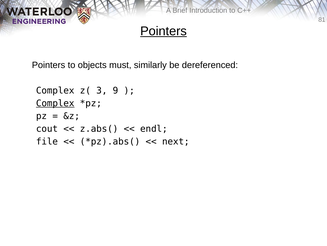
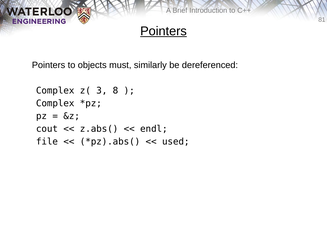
9: 9 -> 8 (115, 90)
Complex underline: present -> none (55, 103)
next: next -> used (176, 141)
